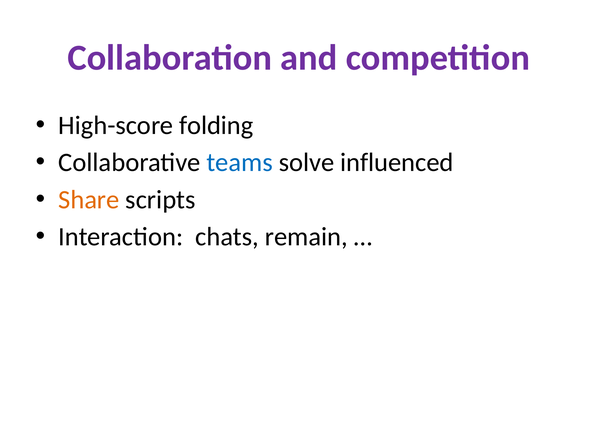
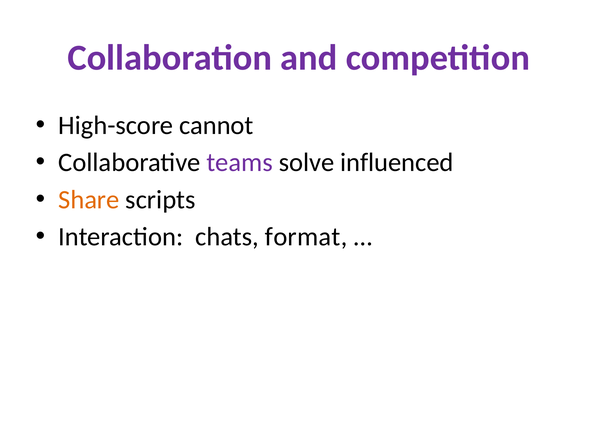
folding: folding -> cannot (216, 125)
teams colour: blue -> purple (240, 163)
remain: remain -> format (306, 237)
